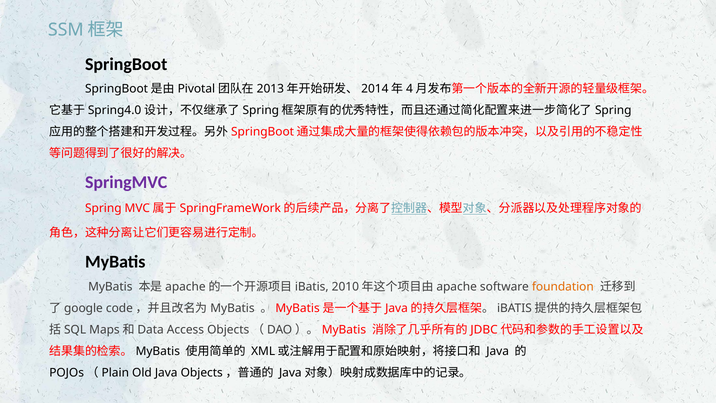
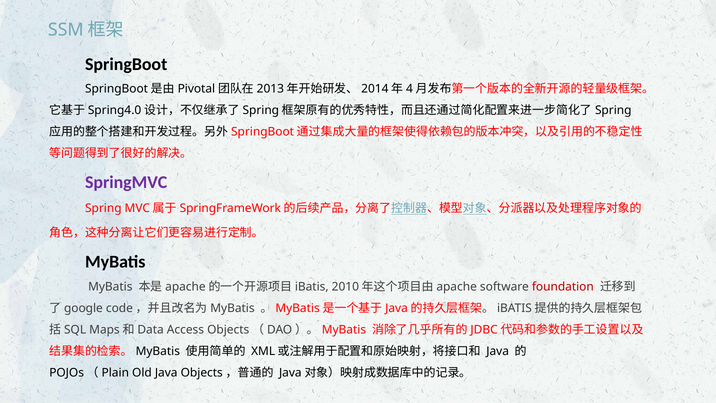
foundation colour: orange -> red (563, 287)
